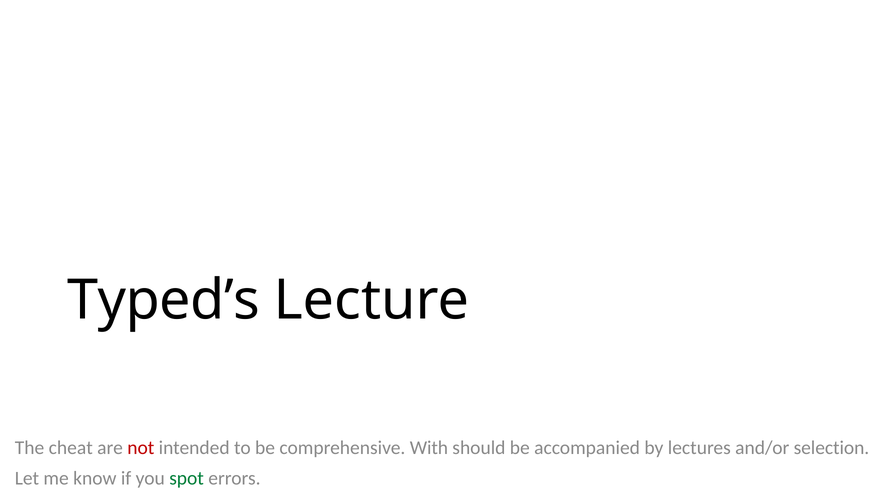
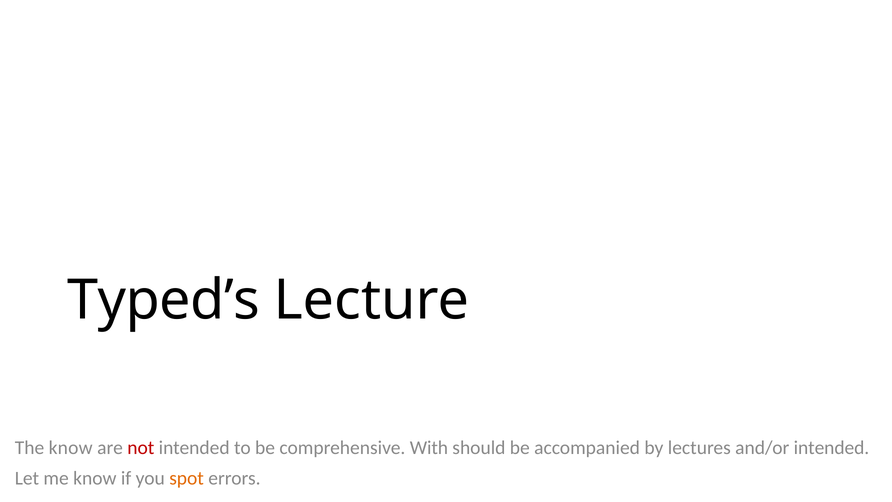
The cheat: cheat -> know (71, 448)
and/or selection: selection -> intended (831, 448)
spot colour: green -> orange (187, 478)
